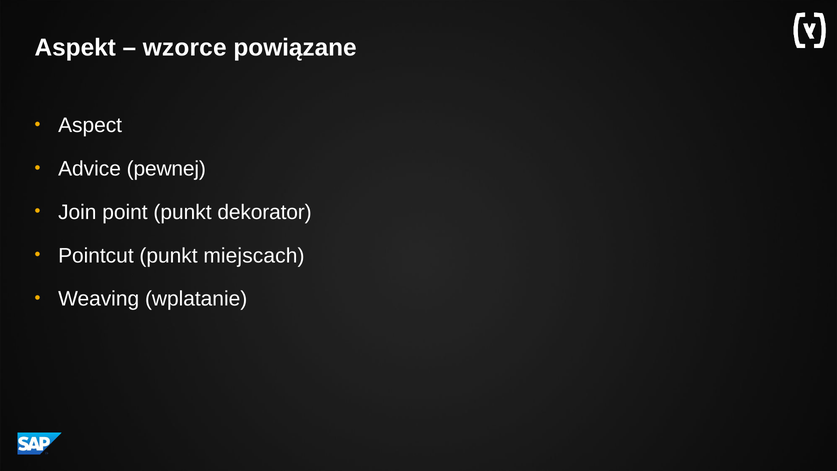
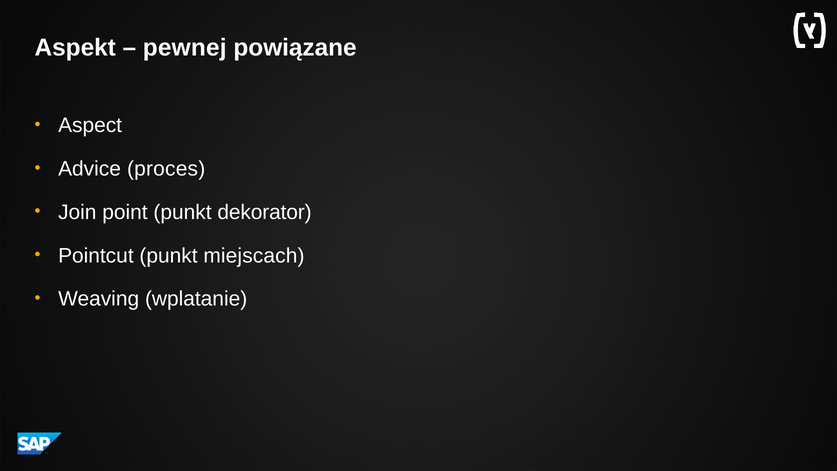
wzorce: wzorce -> pewnej (185, 48)
pewnej: pewnej -> proces (166, 169)
